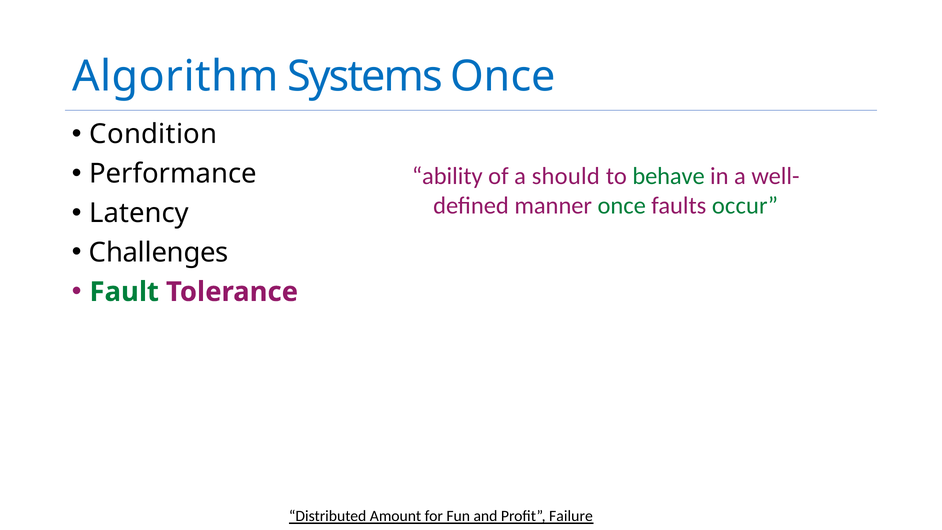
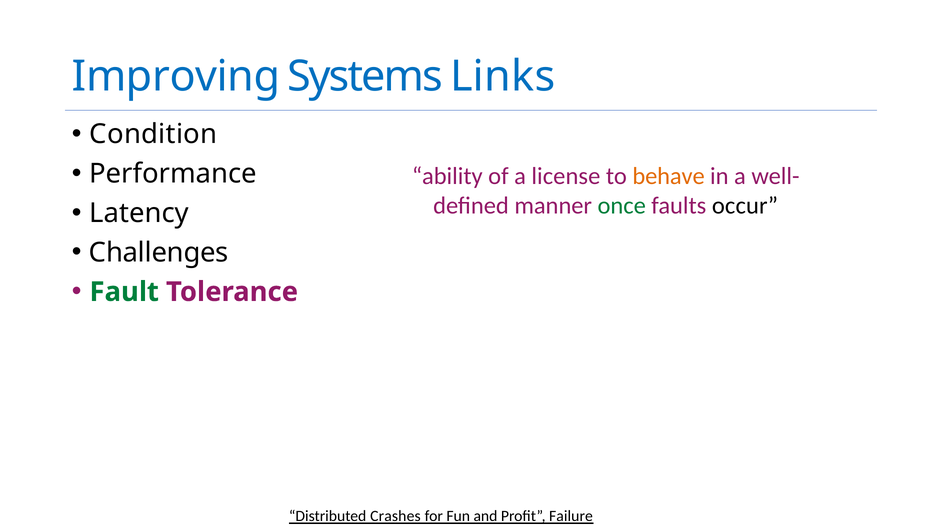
Algorithm: Algorithm -> Improving (176, 77)
Systems Once: Once -> Links (503, 77)
should: should -> license (566, 176)
behave colour: green -> orange (669, 176)
occur colour: green -> black (745, 205)
Amount: Amount -> Crashes (395, 516)
